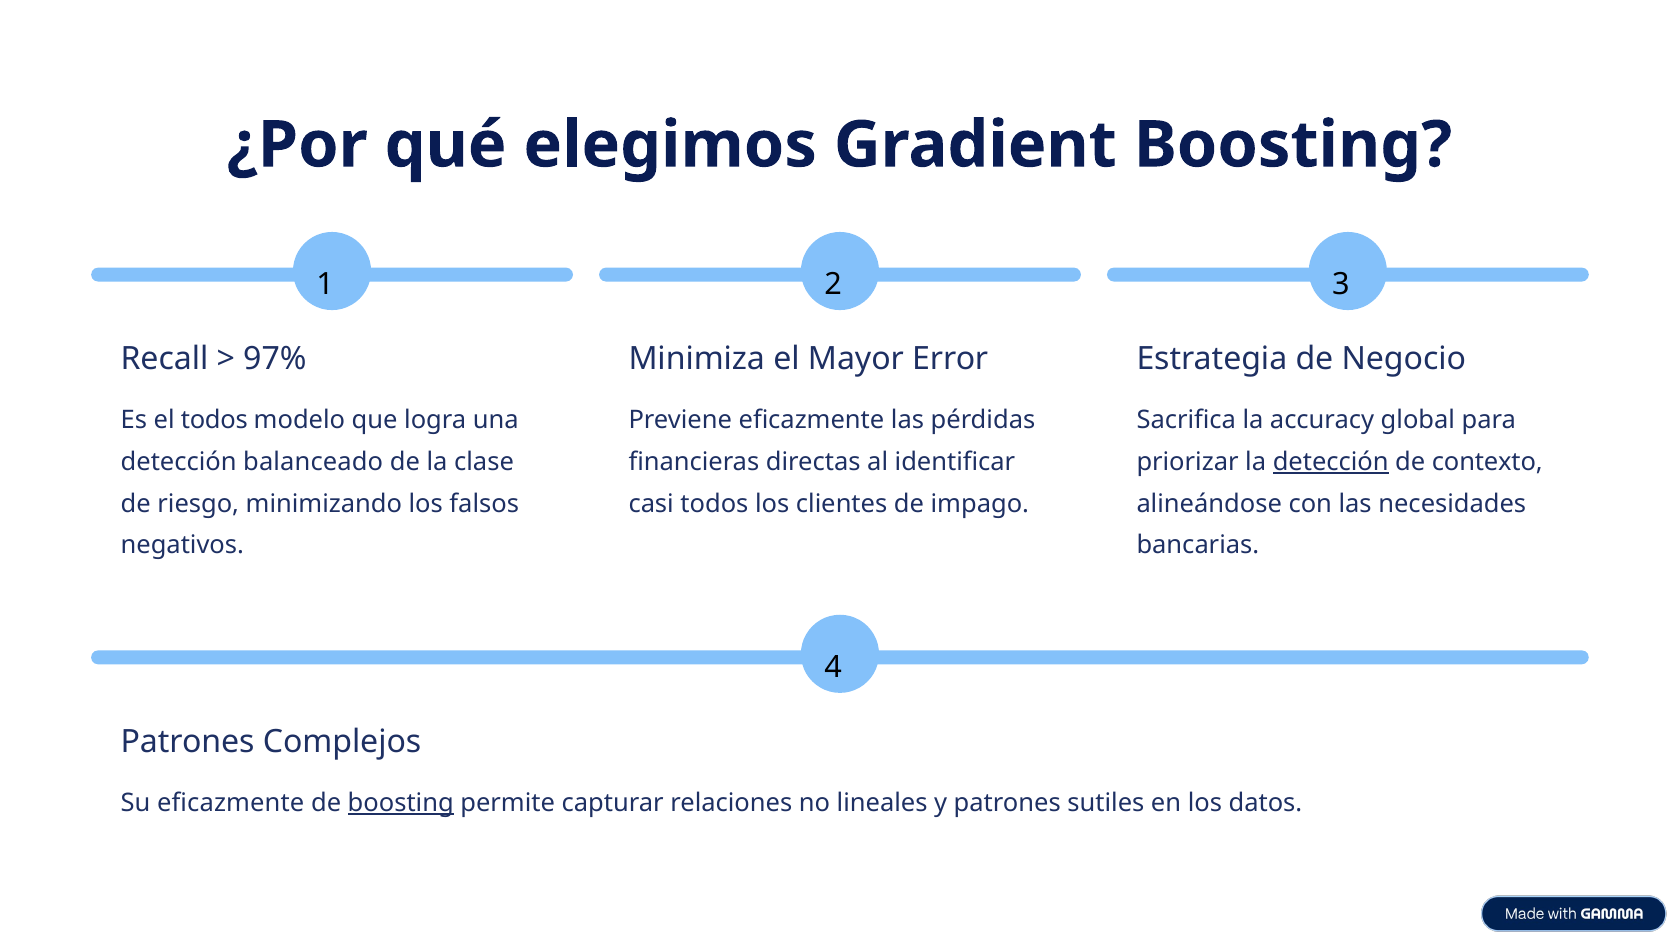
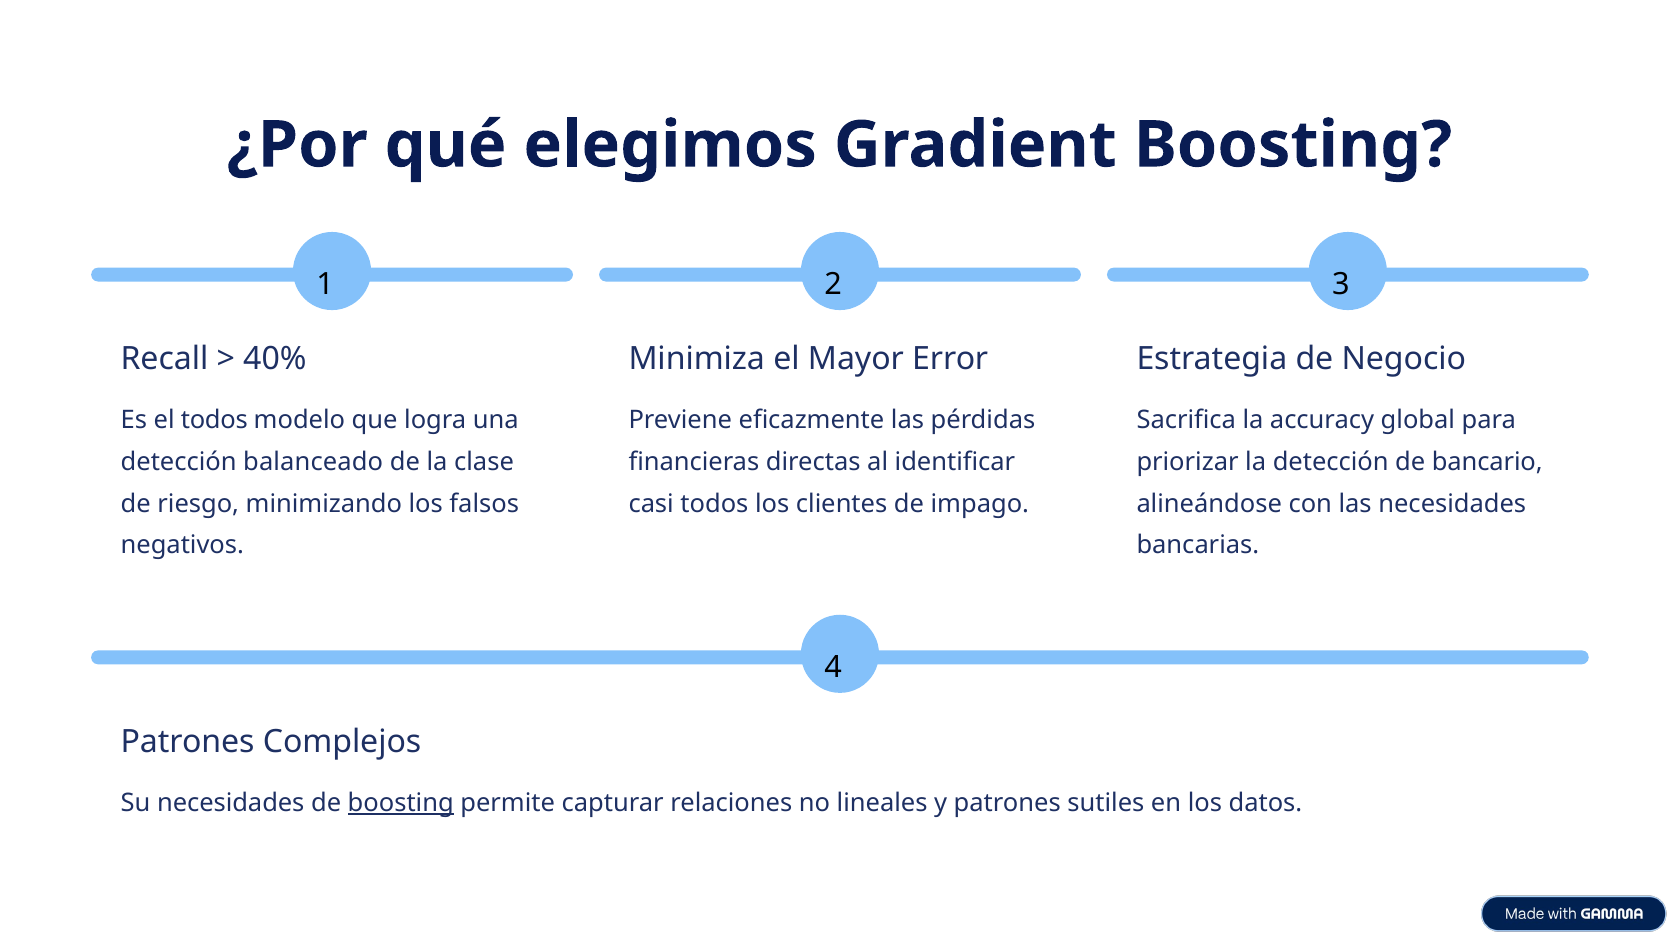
97%: 97% -> 40% (275, 359)
detección underline: present -> none (1331, 462)
contexto: contexto -> bancario (1487, 462)
Su eficazmente: eficazmente -> necesidades (231, 803)
